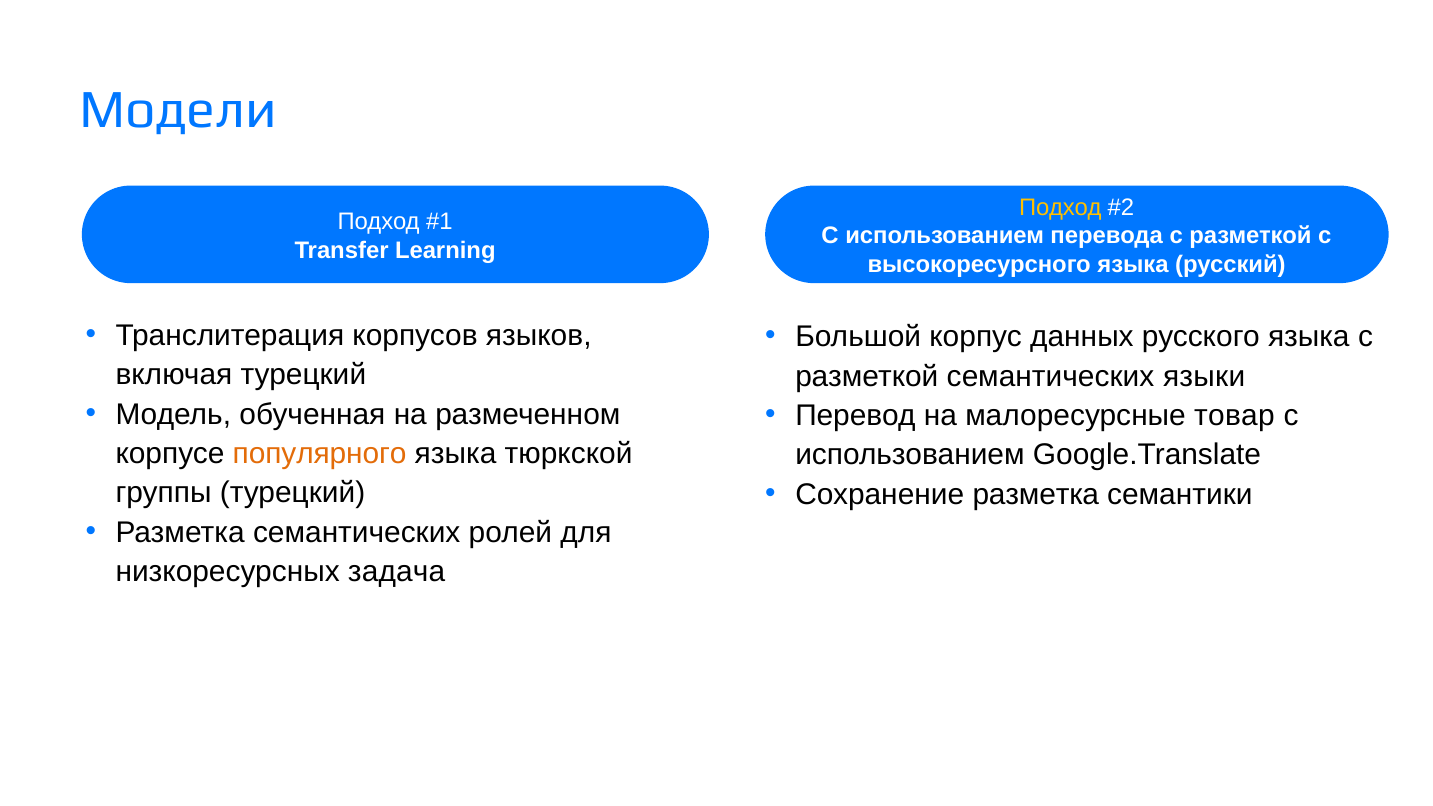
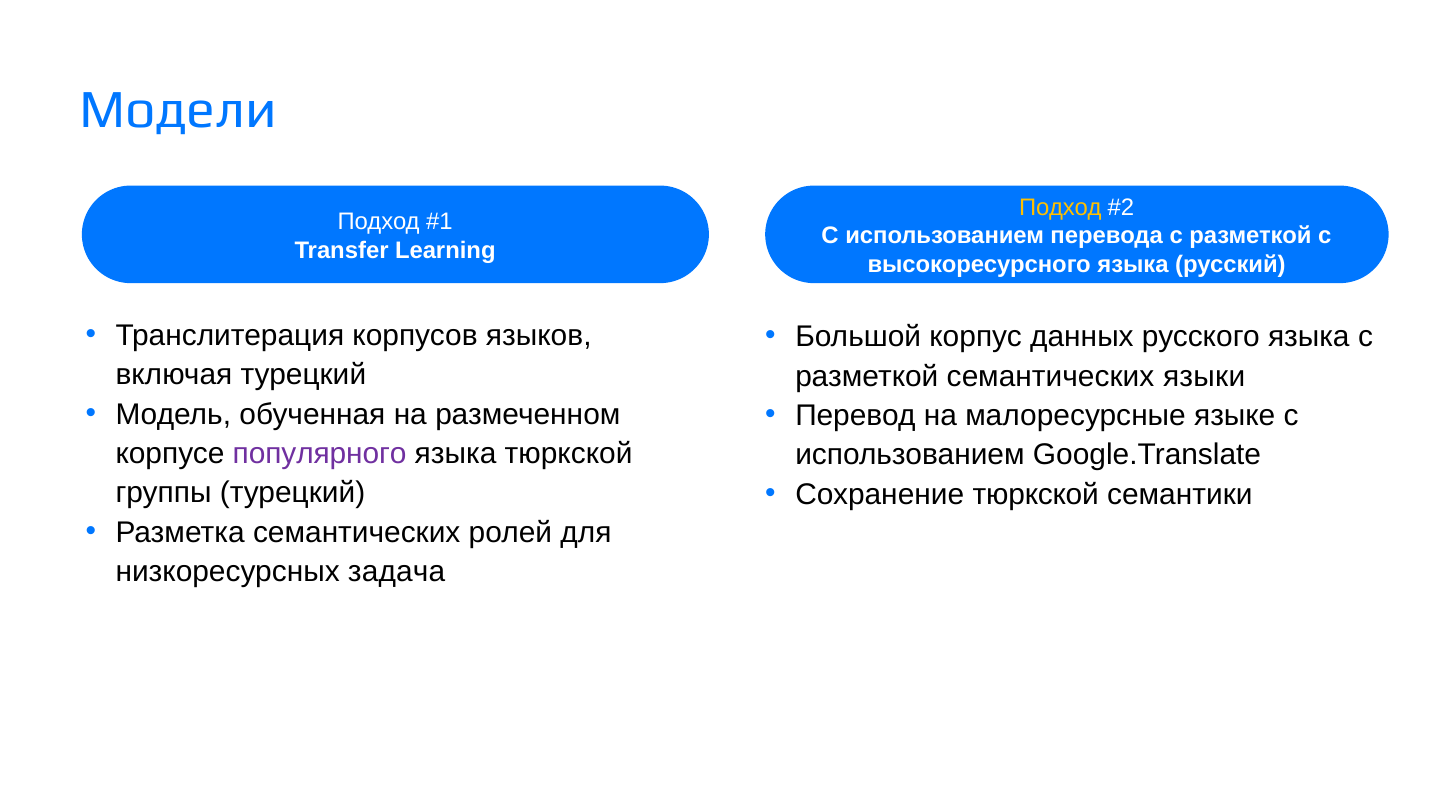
товар: товар -> языке (1235, 416)
популярного colour: orange -> purple (320, 454)
Сохранение разметка: разметка -> тюркской (1036, 495)
